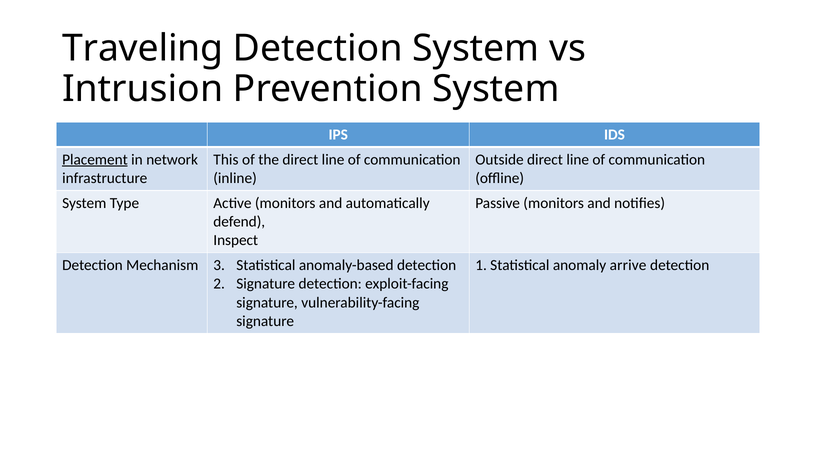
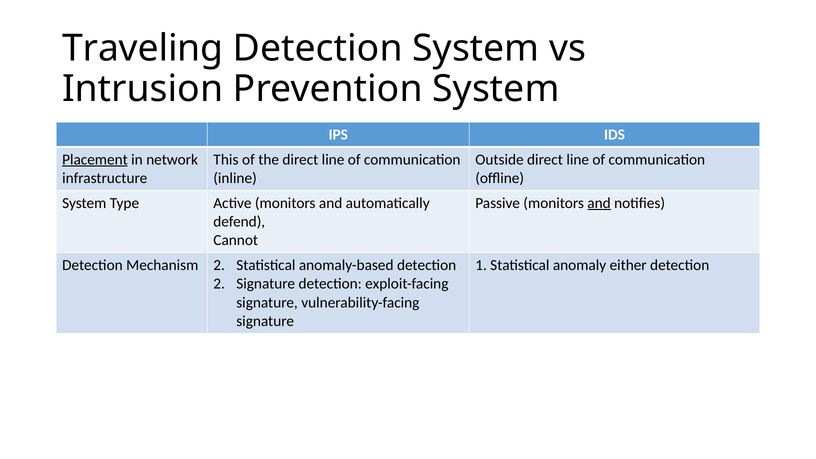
and underline: none -> present (599, 203)
Inspect: Inspect -> Cannot (236, 240)
Mechanism 3: 3 -> 2 (219, 265)
arrive: arrive -> either (628, 265)
